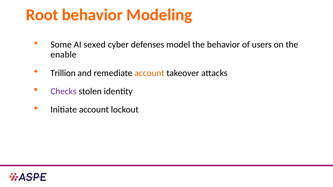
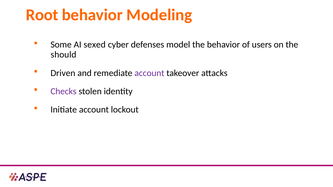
enable: enable -> should (64, 55)
Trillion: Trillion -> Driven (63, 73)
account colour: orange -> purple (149, 73)
